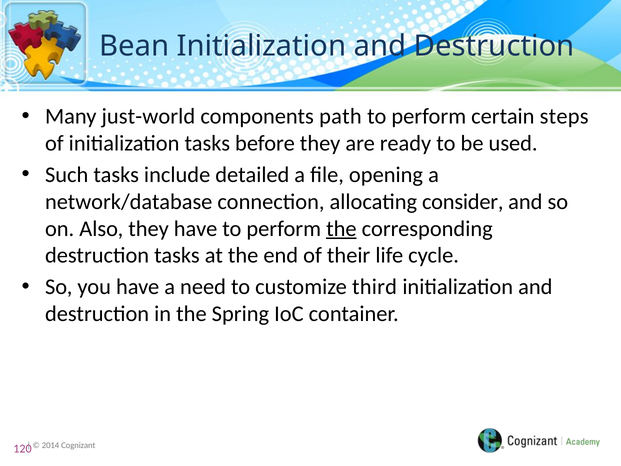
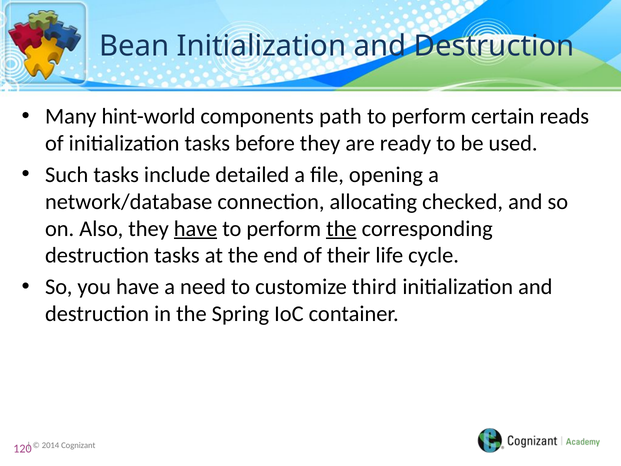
just-world: just-world -> hint-world (149, 116)
steps: steps -> reads (564, 116)
consider: consider -> checked (463, 202)
have underline: none -> present (196, 229)
